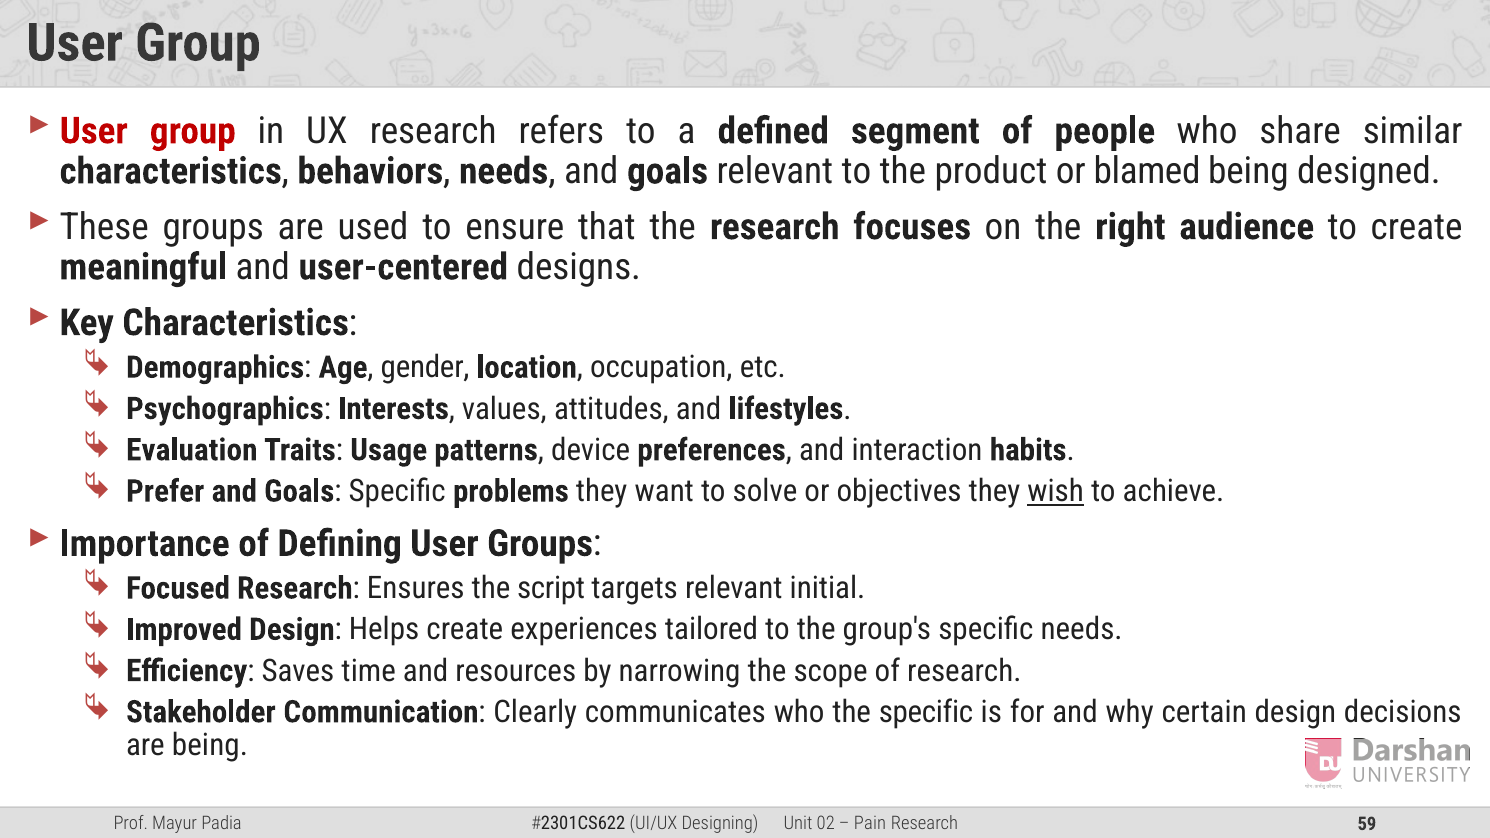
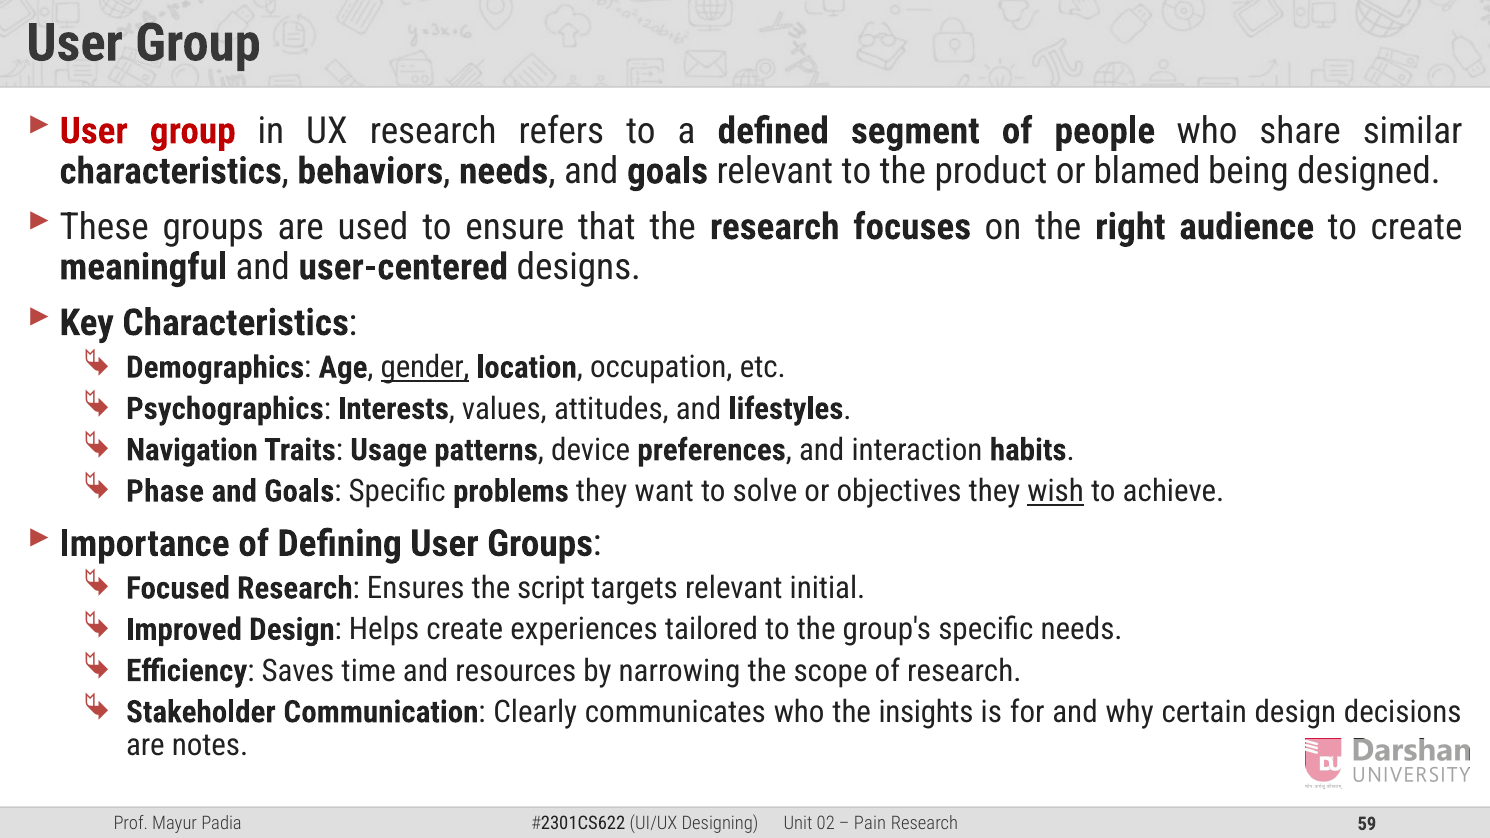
gender underline: none -> present (425, 368)
Evaluation: Evaluation -> Navigation (192, 450)
Prefer: Prefer -> Phase (165, 491)
the specific: specific -> insights (926, 712)
are being: being -> notes (210, 746)
